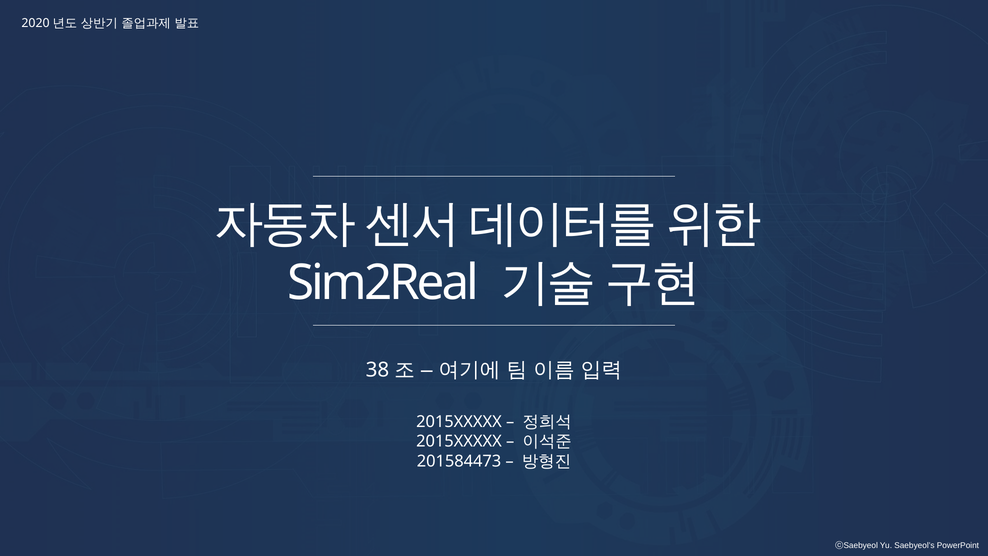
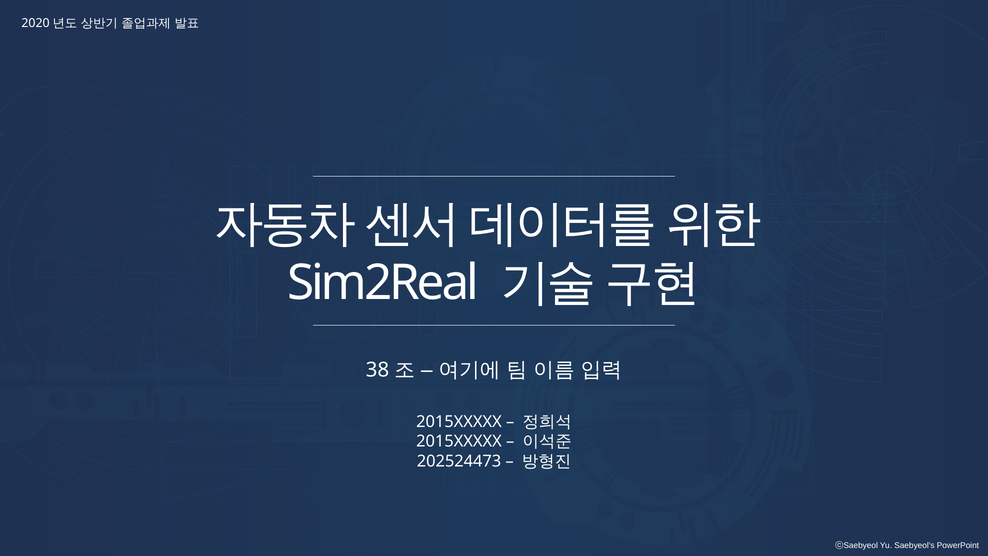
201584473: 201584473 -> 202524473 (459, 461)
